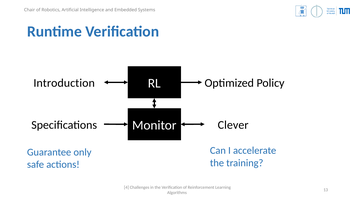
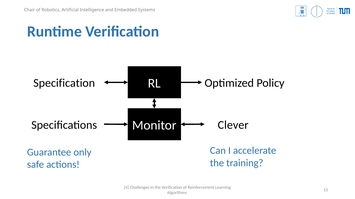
Introduction: Introduction -> Specification (64, 83)
